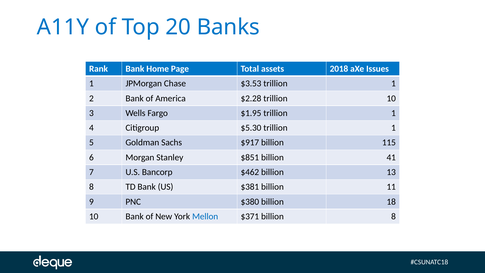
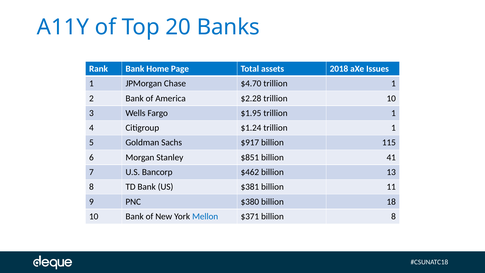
$3.53: $3.53 -> $4.70 (251, 84)
$5.30: $5.30 -> $1.24 (251, 128)
